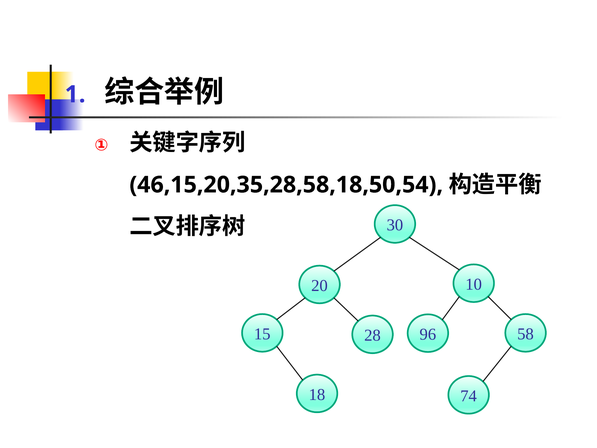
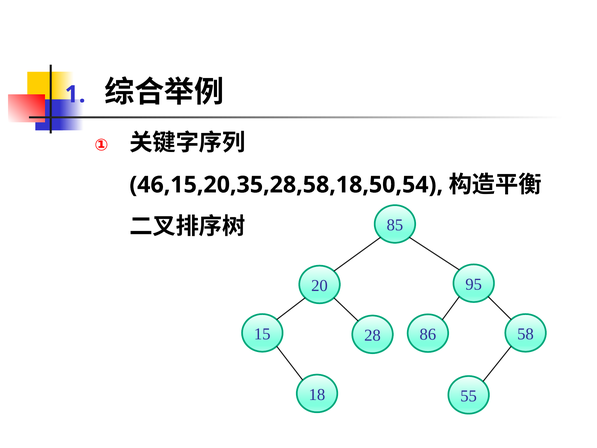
30: 30 -> 85 (395, 225)
10: 10 -> 95 (474, 284)
96: 96 -> 86 (428, 334)
74: 74 -> 55 (469, 396)
